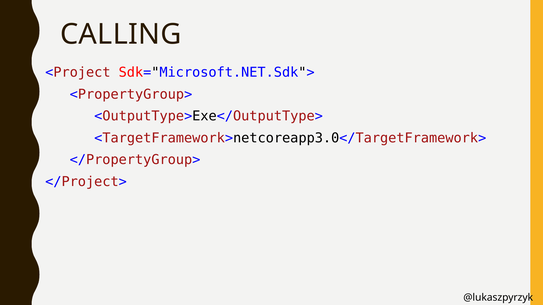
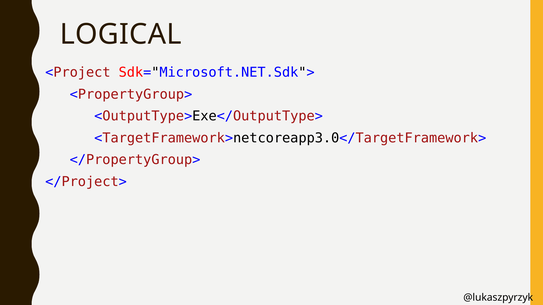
CALLING: CALLING -> LOGICAL (121, 34)
